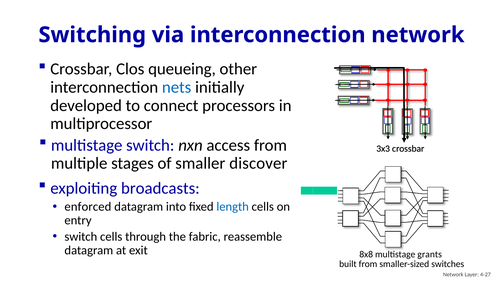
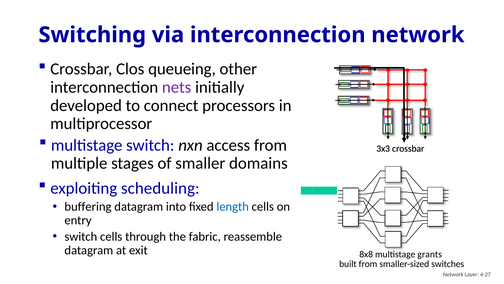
nets colour: blue -> purple (177, 87)
discover: discover -> domains (258, 163)
broadcasts: broadcasts -> scheduling (160, 188)
enforced: enforced -> buffering (88, 206)
